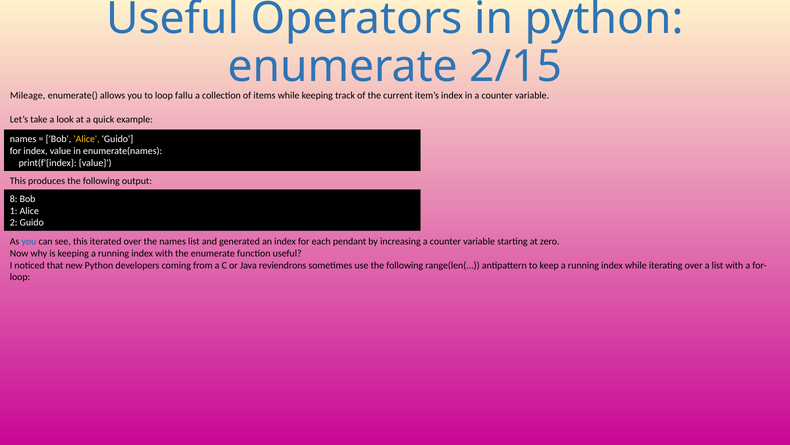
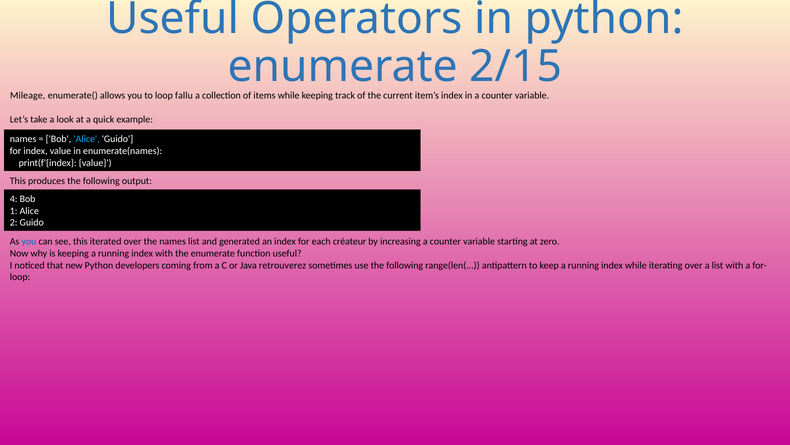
Alice colour: yellow -> light blue (87, 139)
8: 8 -> 4 (14, 199)
pendant: pendant -> créateur (350, 241)
reviendrons: reviendrons -> retrouverez (283, 265)
